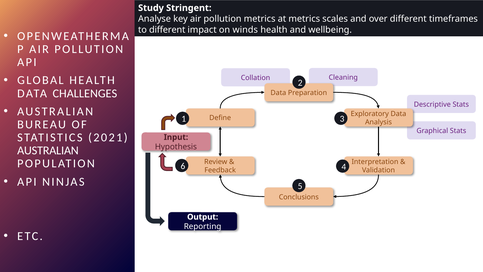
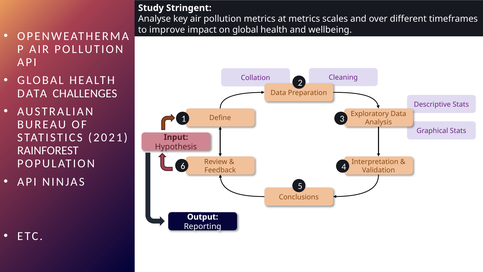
to different: different -> improve (167, 30)
on winds: winds -> global (245, 30)
AUSTRALIAN: AUSTRALIAN -> RAINFOREST (48, 150)
